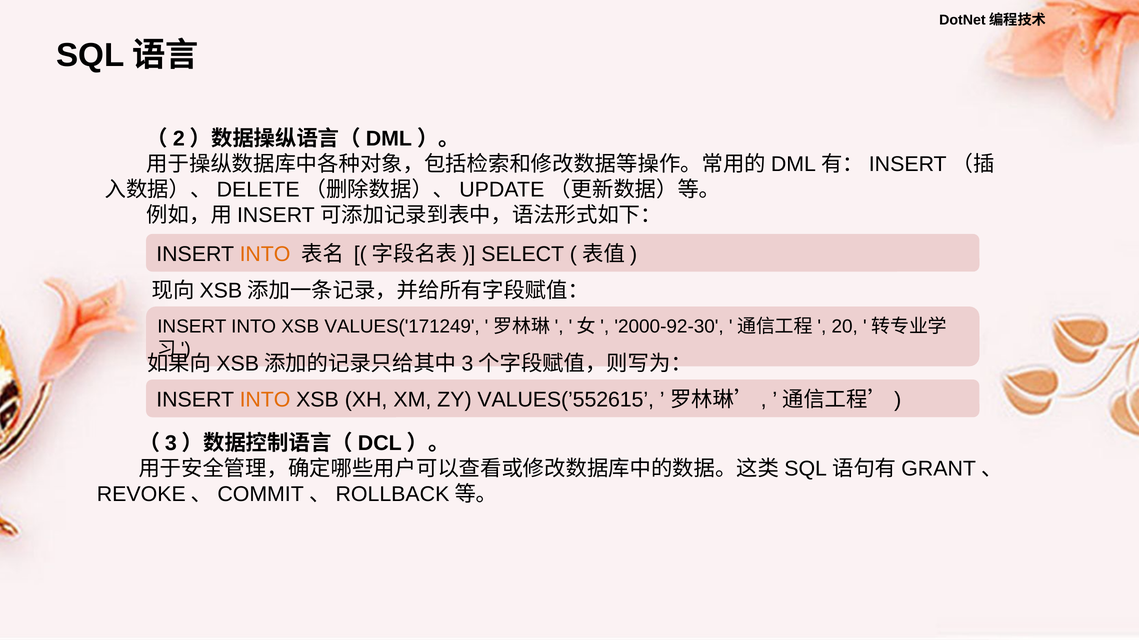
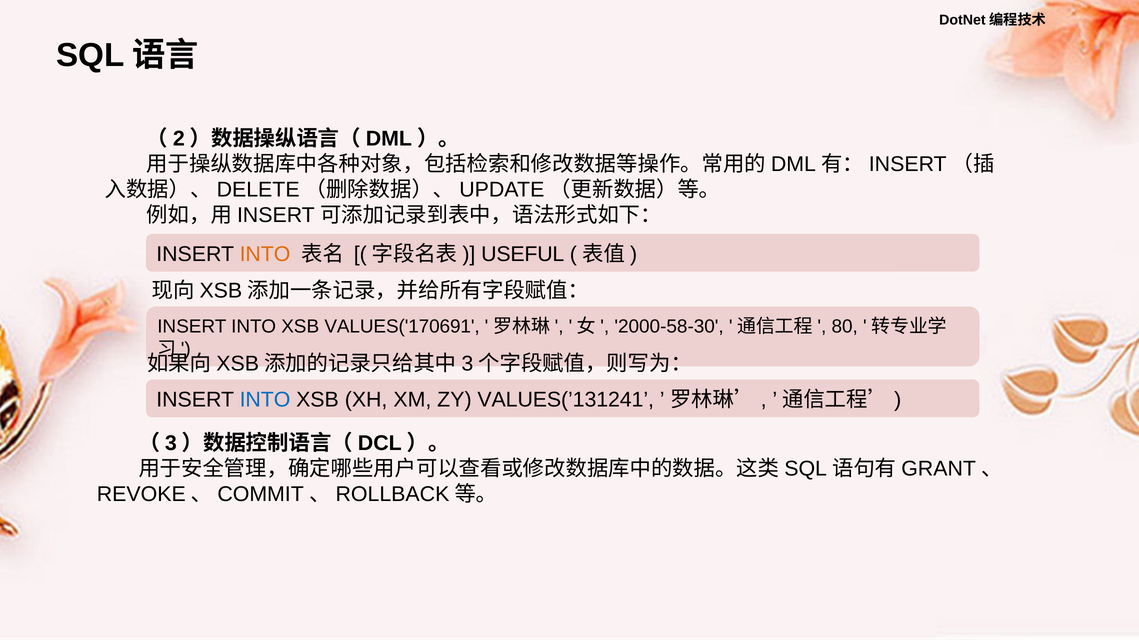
SELECT: SELECT -> USEFUL (523, 255)
VALUES('171249: VALUES('171249 -> VALUES('170691 (402, 327)
2000-92-30: 2000-92-30 -> 2000-58-30 (669, 327)
20: 20 -> 80 (845, 327)
INTO colour: orange -> blue (265, 400)
VALUES(’552615: VALUES(’552615 -> VALUES(’131241 (566, 400)
